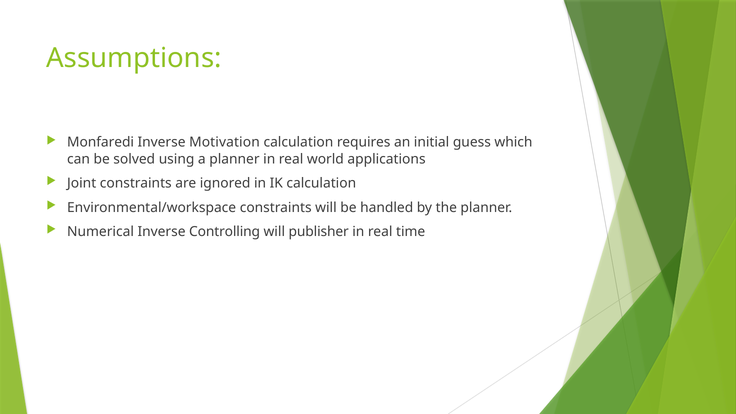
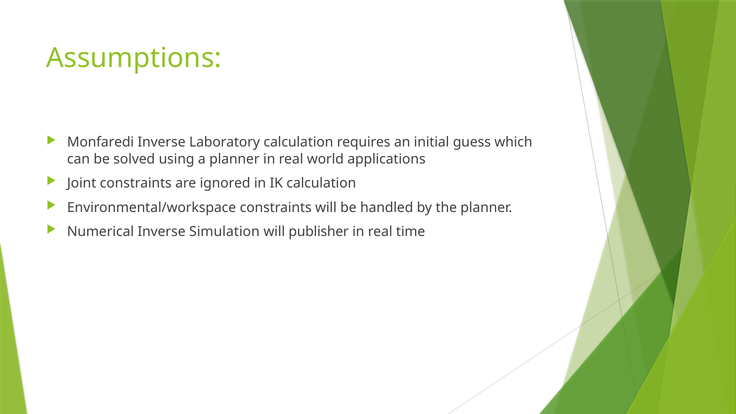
Motivation: Motivation -> Laboratory (225, 142)
Controlling: Controlling -> Simulation (224, 232)
